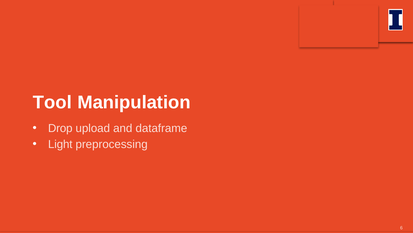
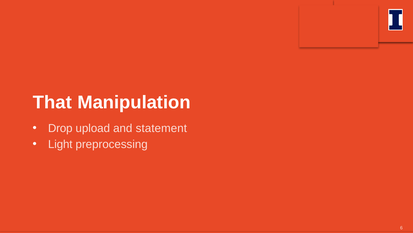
Tool: Tool -> That (52, 102)
dataframe: dataframe -> statement (161, 128)
